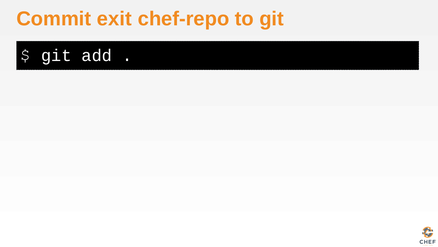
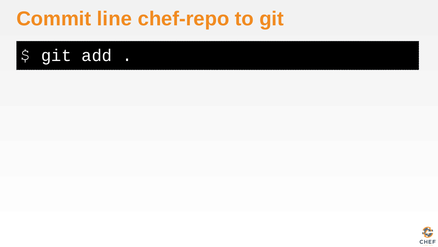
exit: exit -> line (114, 19)
